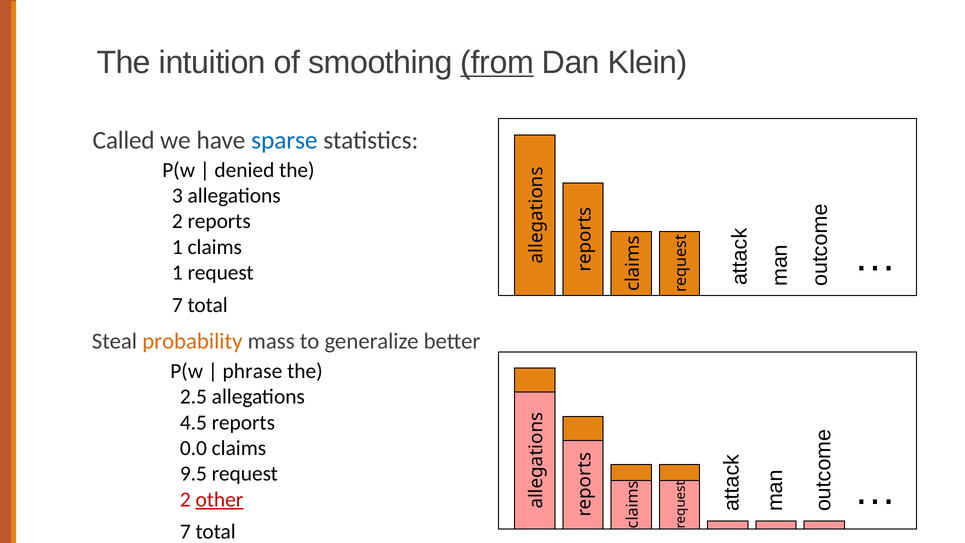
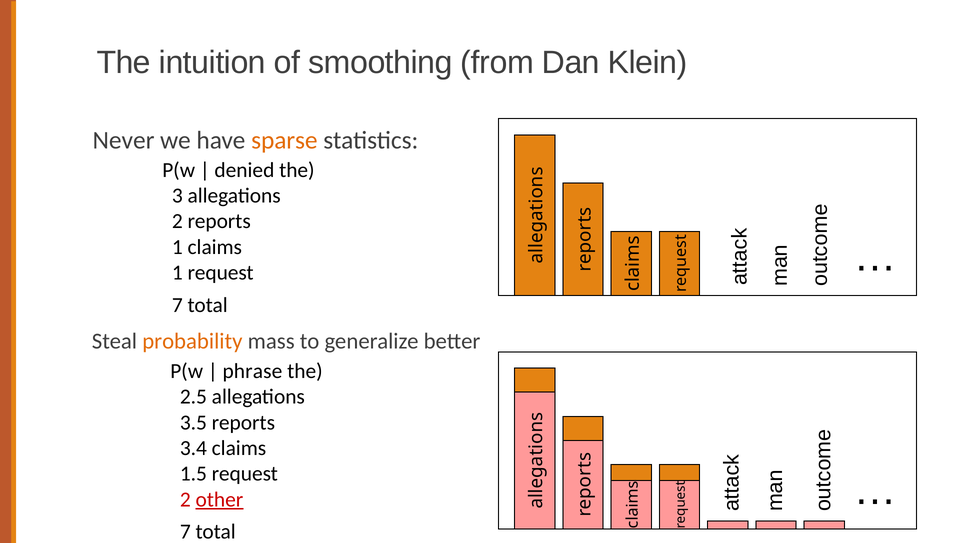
from underline: present -> none (497, 62)
Called: Called -> Never (124, 140)
sparse colour: blue -> orange (284, 140)
4.5: 4.5 -> 3.5 (193, 422)
0.0: 0.0 -> 3.4 (193, 448)
9.5: 9.5 -> 1.5 (193, 474)
